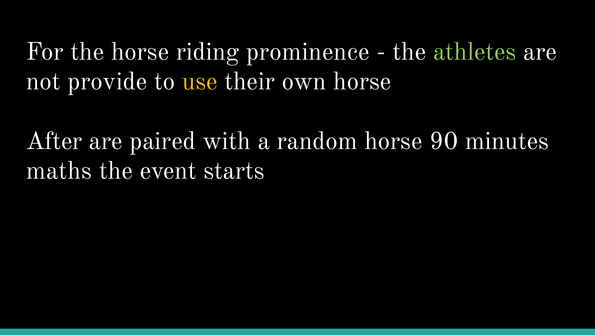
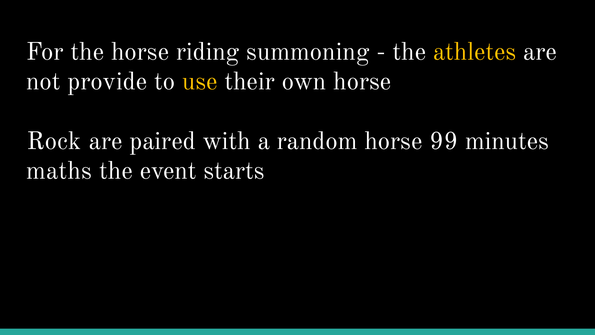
prominence: prominence -> summoning (308, 52)
athletes colour: light green -> yellow (475, 52)
After: After -> Rock (54, 141)
90: 90 -> 99 (444, 141)
